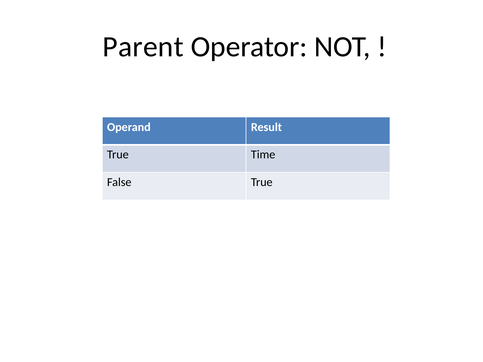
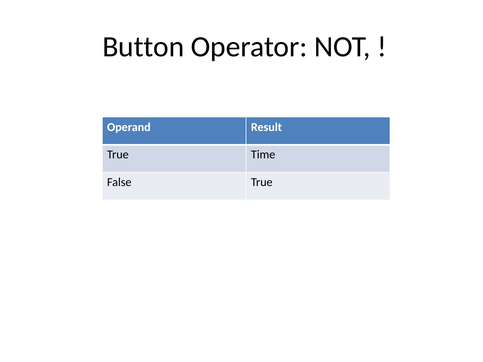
Parent: Parent -> Button (143, 47)
